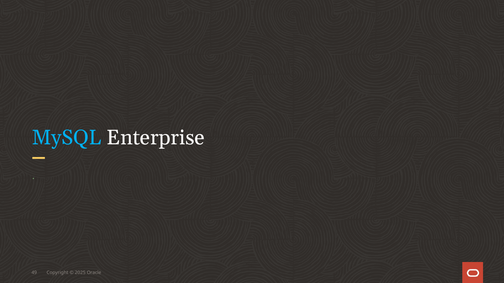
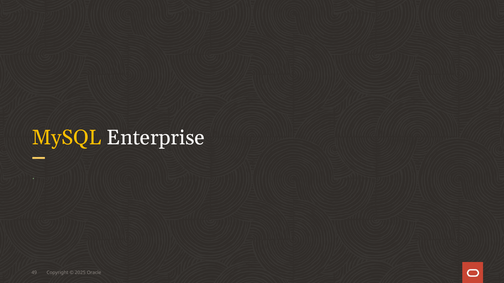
MySQL colour: light blue -> yellow (67, 138)
